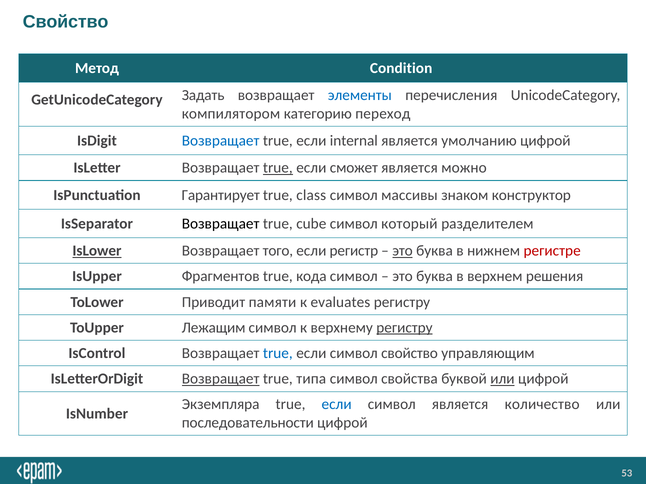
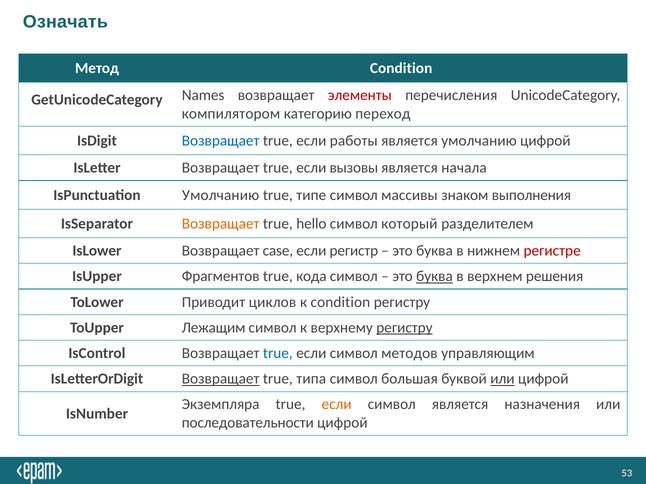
Свойство: Свойство -> Означать (65, 22)
Задать: Задать -> Names (203, 95)
элементы colour: blue -> red (360, 95)
internal: internal -> работы (354, 141)
true underline: present -> none (278, 168)
сможет: сможет -> вызовы (354, 168)
можно: можно -> начала (464, 168)
IsPunctuation Гарантирует: Гарантирует -> Умолчанию (221, 195)
class: class -> типе (311, 195)
конструктор: конструктор -> выполнения (531, 195)
Возвращает colour: black -> orange (221, 224)
cube: cube -> hello (311, 224)
IsLower underline: present -> none (97, 251)
того: того -> case (278, 251)
это underline: present -> none (403, 251)
буква underline: none -> present (435, 277)
памяти: памяти -> циклов (273, 302)
к evaluates: evaluates -> condition (340, 302)
символ свойство: свойство -> методов (409, 354)
свойства: свойства -> большая (409, 379)
если colour: blue -> orange (337, 405)
количество: количество -> назначения (542, 405)
